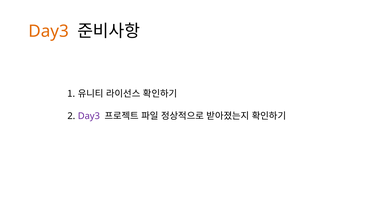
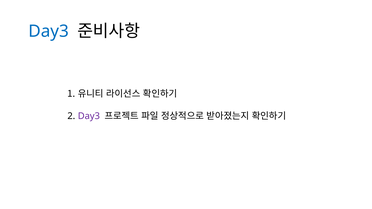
Day3 colour: orange -> blue (49, 31)
